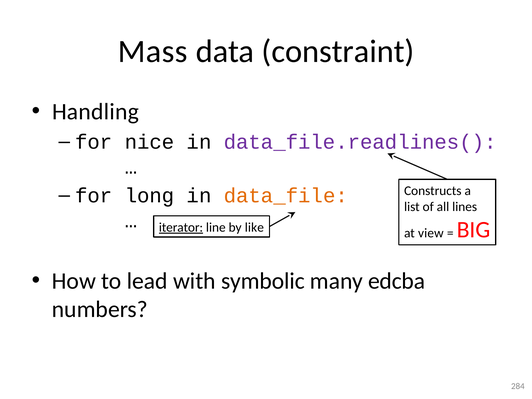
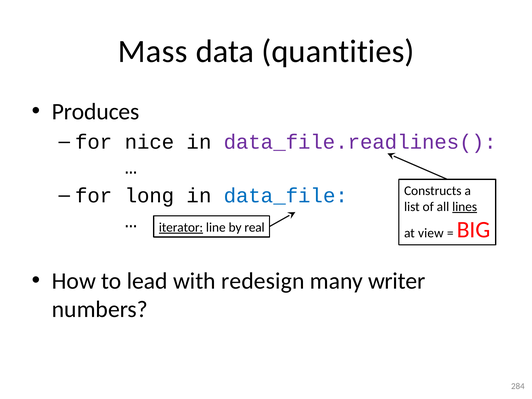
constraint: constraint -> quantities (338, 51)
Handling: Handling -> Produces (96, 112)
data_file colour: orange -> blue (286, 196)
lines underline: none -> present (465, 207)
like: like -> real (254, 227)
symbolic: symbolic -> redesign (263, 281)
edcba: edcba -> writer (397, 281)
